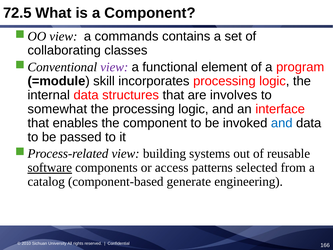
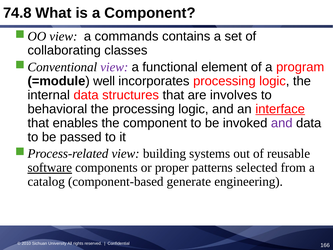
72.5: 72.5 -> 74.8 (17, 13)
skill: skill -> well (104, 81)
somewhat: somewhat -> behavioral (57, 109)
interface underline: none -> present (280, 109)
and colour: blue -> purple (282, 123)
access: access -> proper (172, 168)
